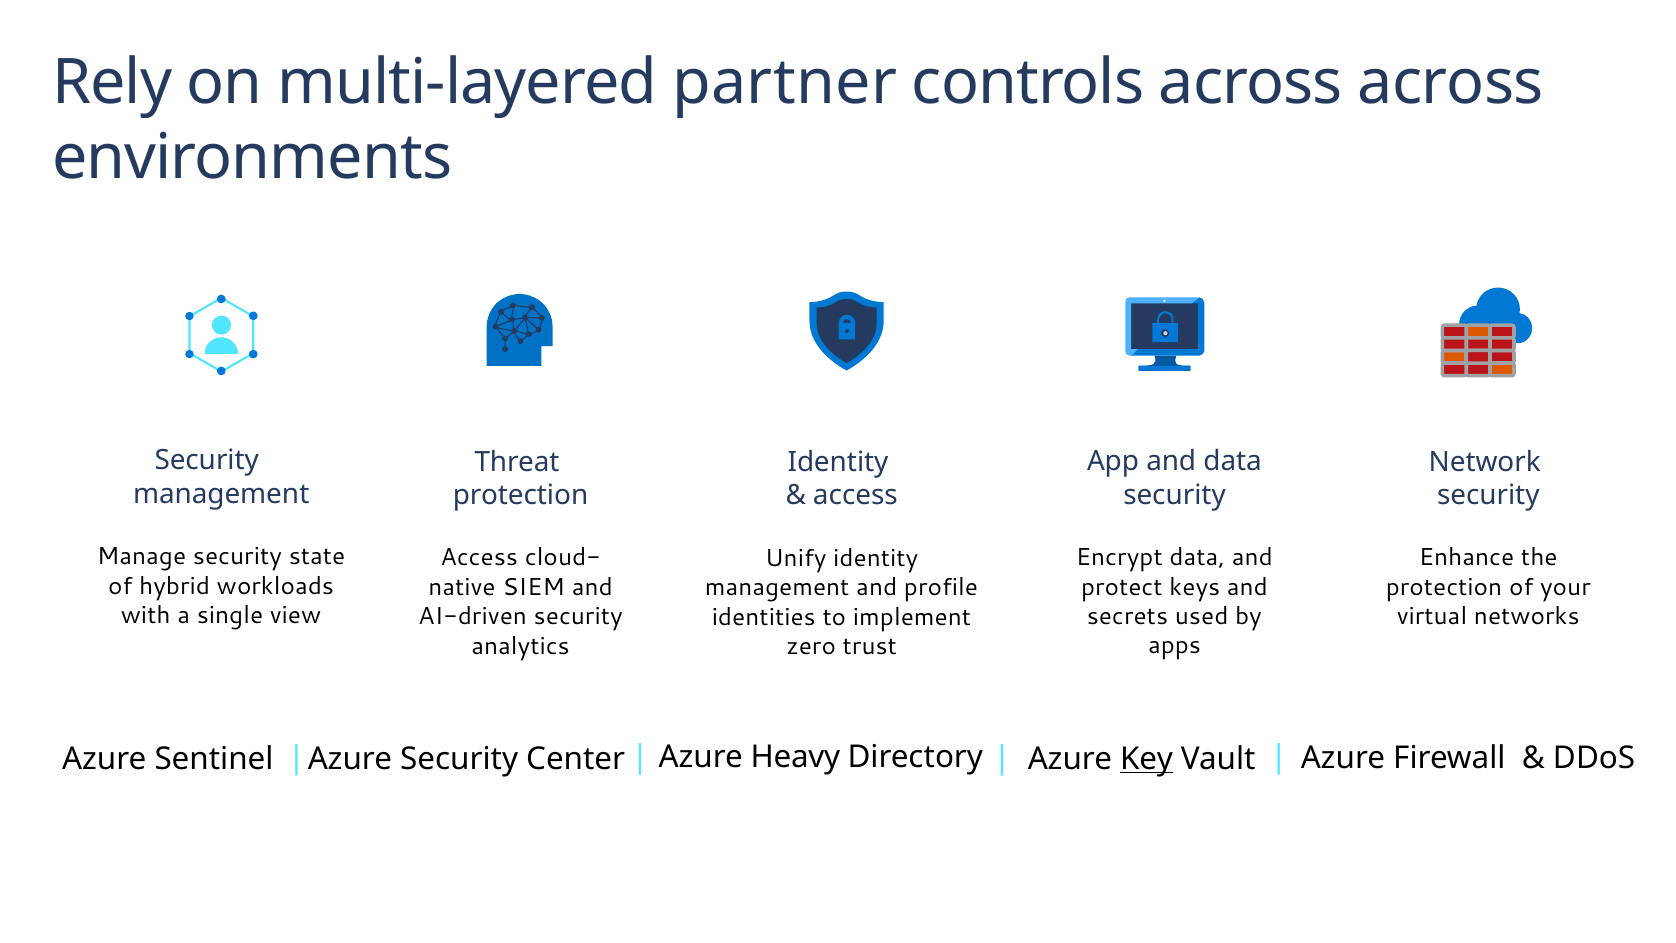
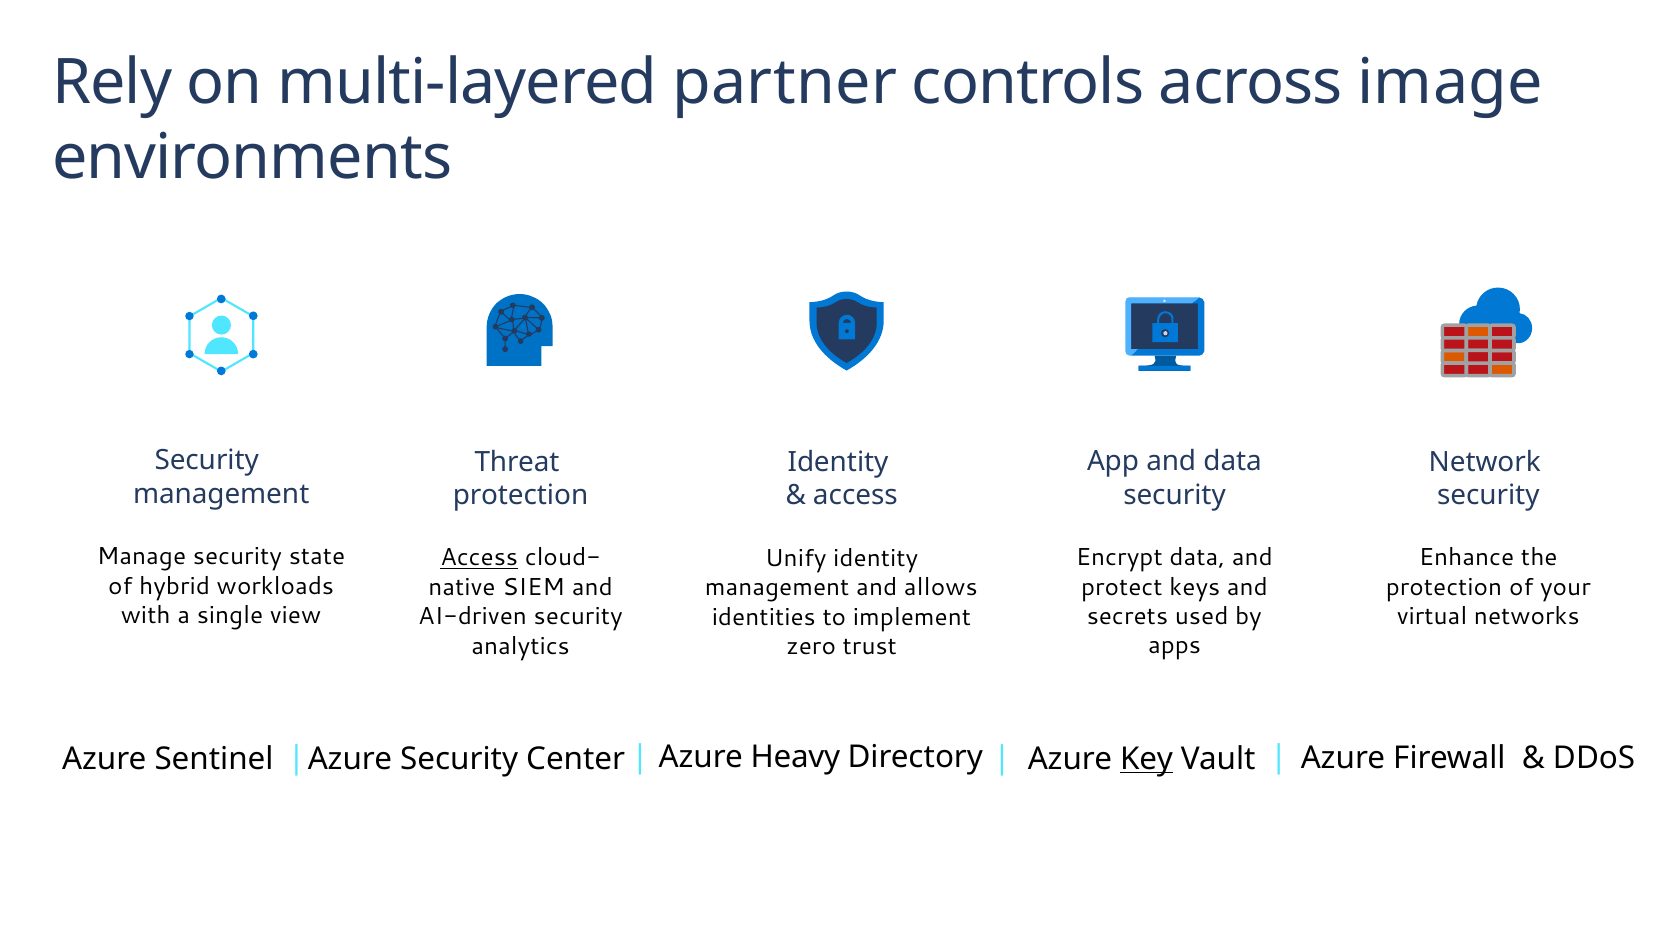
across across: across -> image (1450, 83)
Access underline: none -> present (479, 558)
profile: profile -> allows (941, 587)
